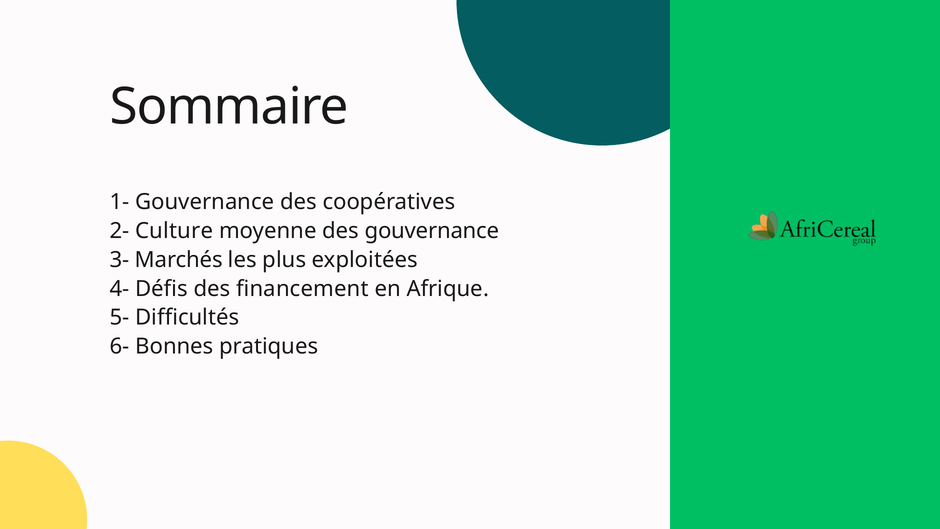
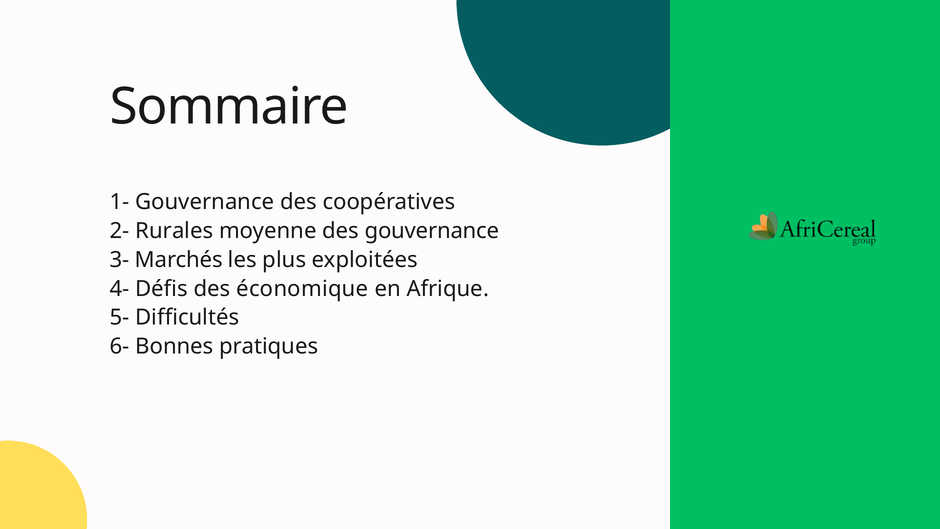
Culture: Culture -> Rurales (174, 231)
financement: financement -> économique (302, 289)
